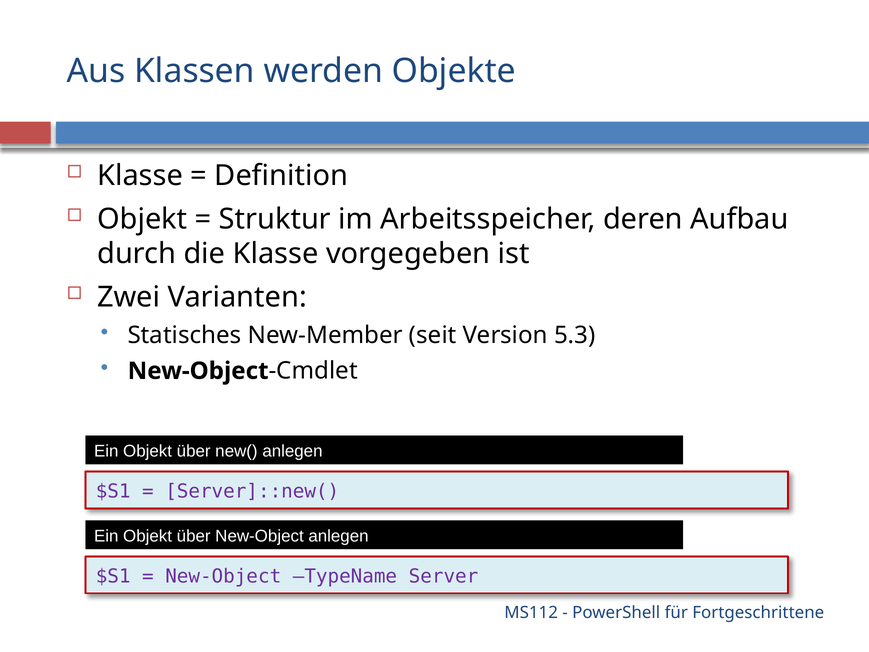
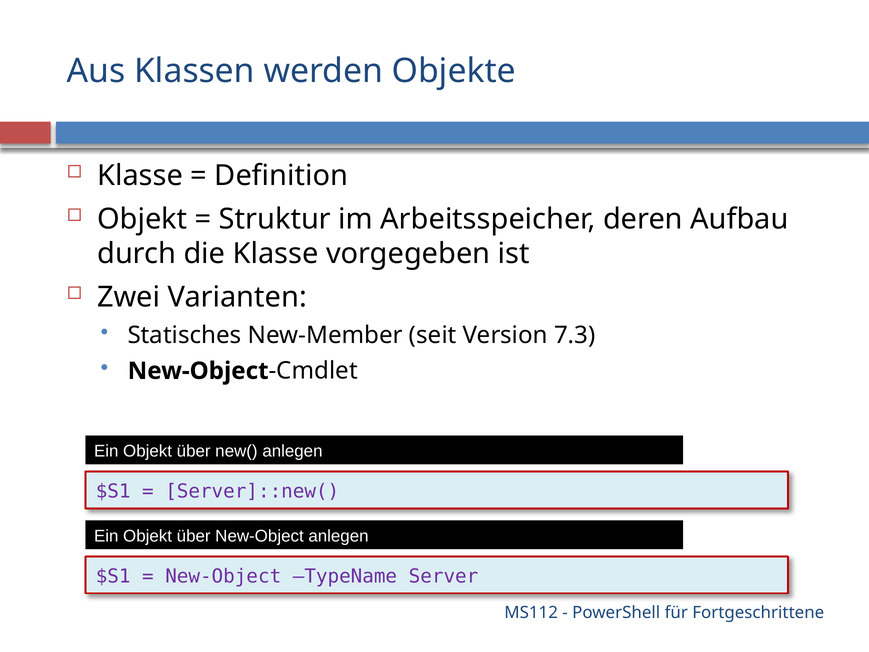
5.3: 5.3 -> 7.3 (575, 335)
